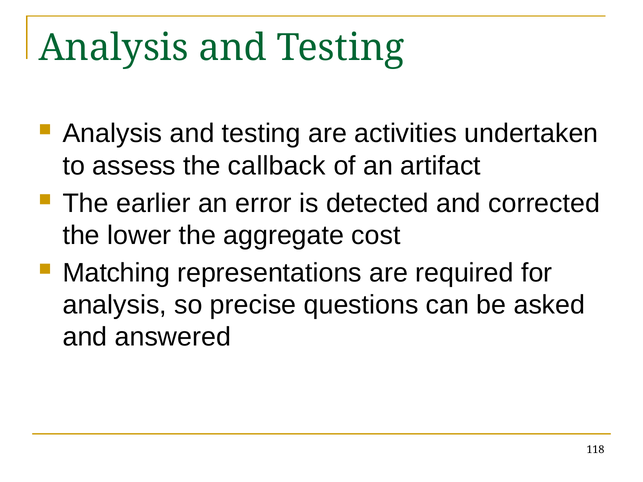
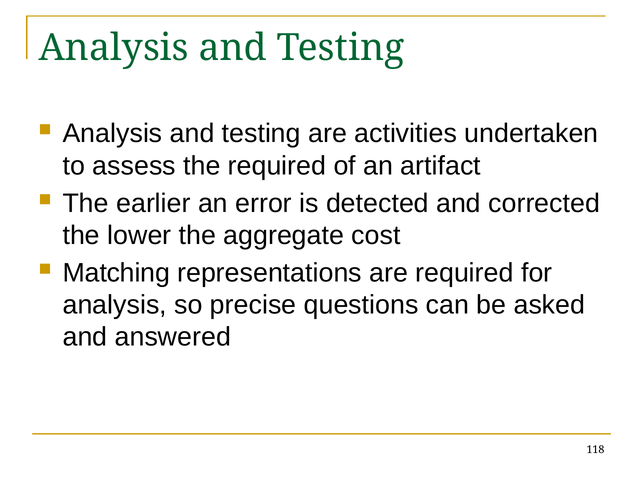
the callback: callback -> required (277, 166)
